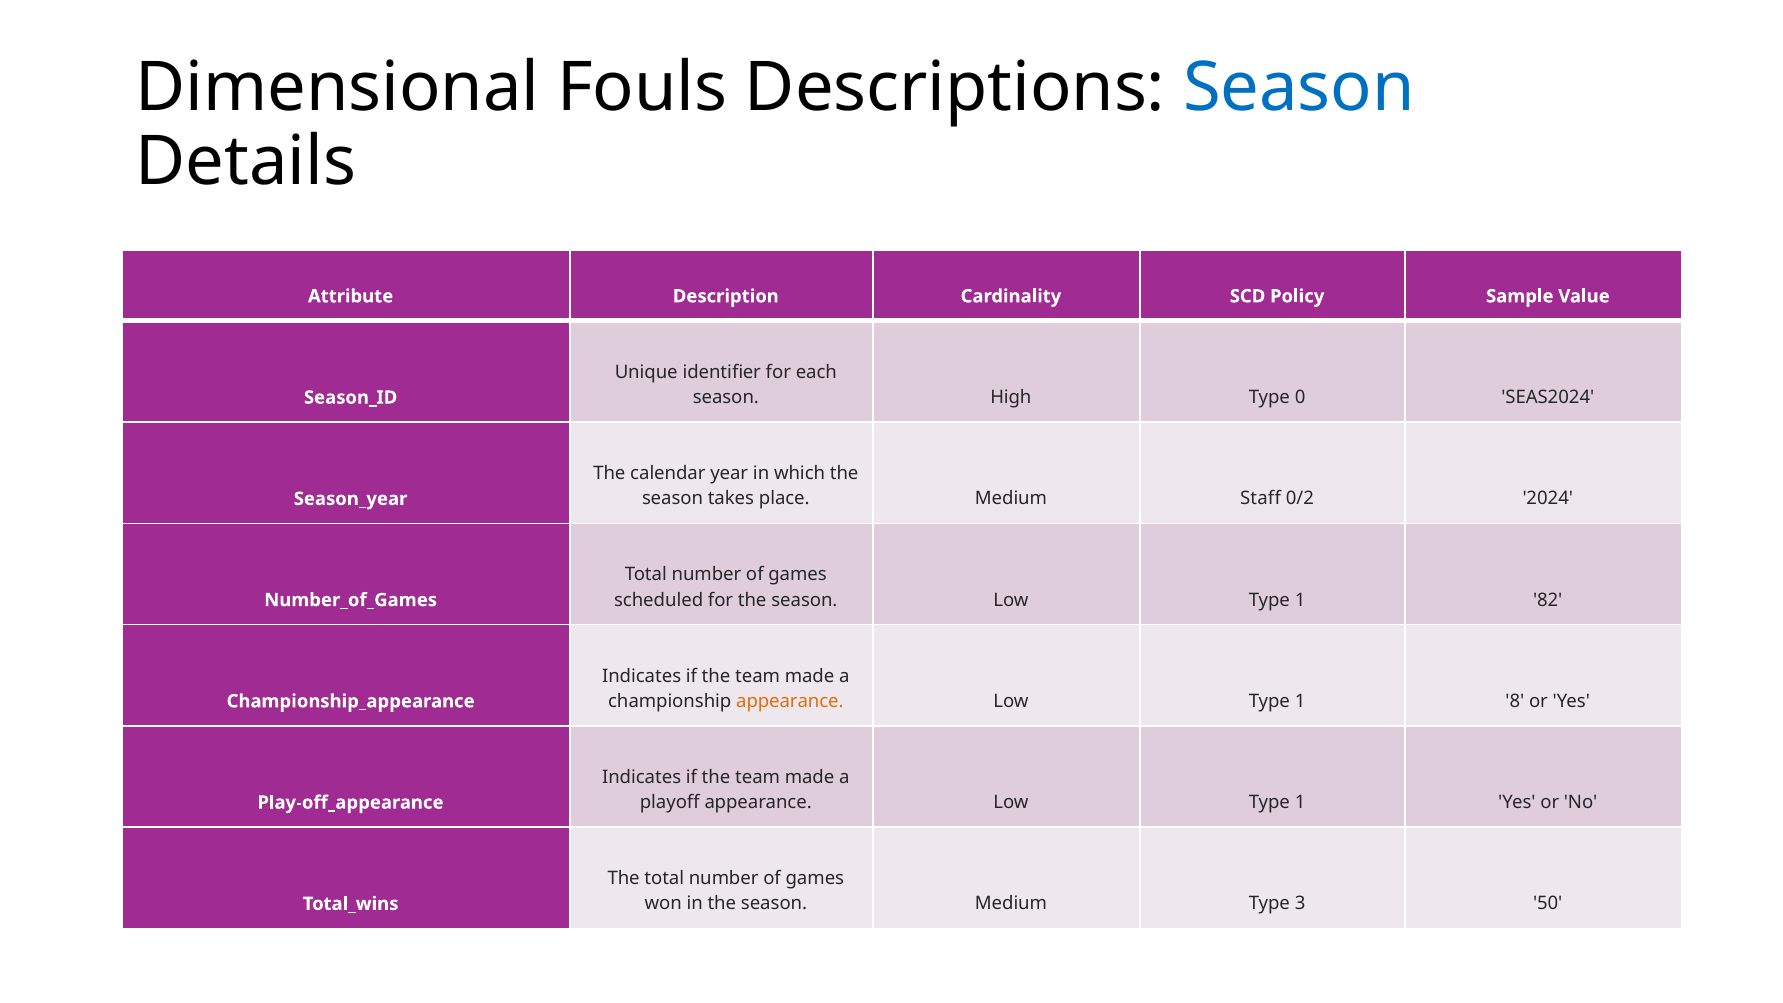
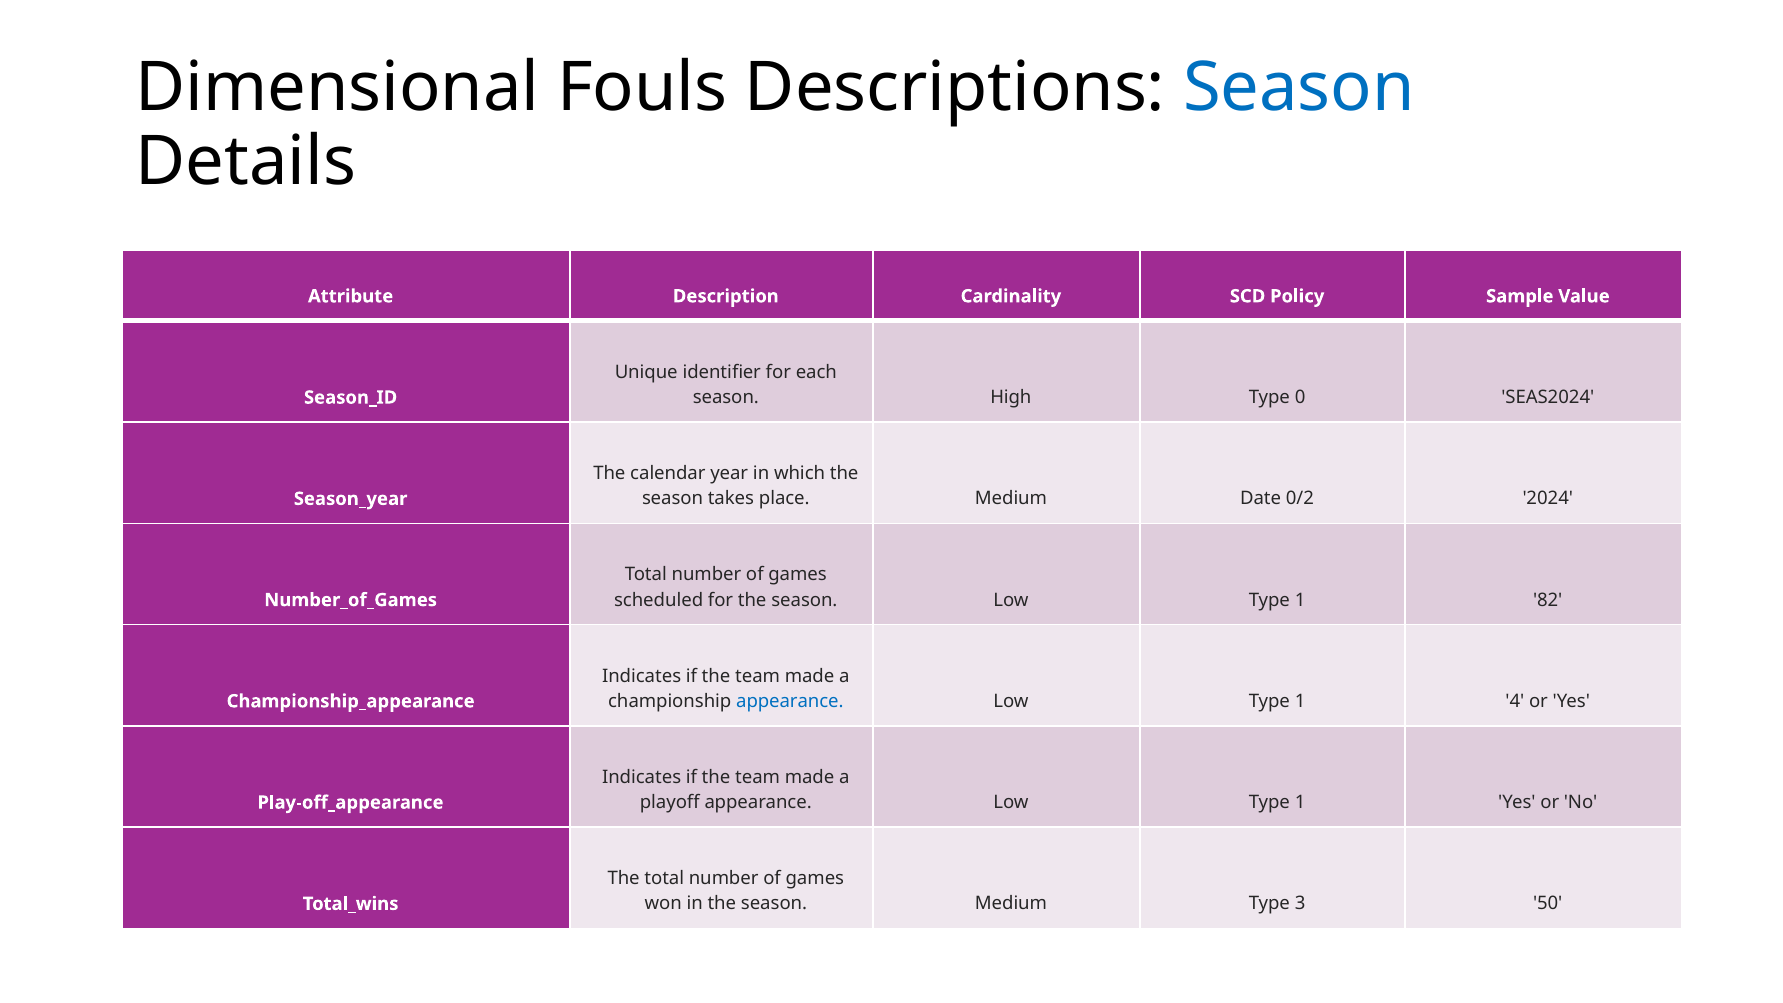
Staff: Staff -> Date (1261, 499)
appearance colour: orange -> blue (790, 701)
8: 8 -> 4 (1515, 701)
